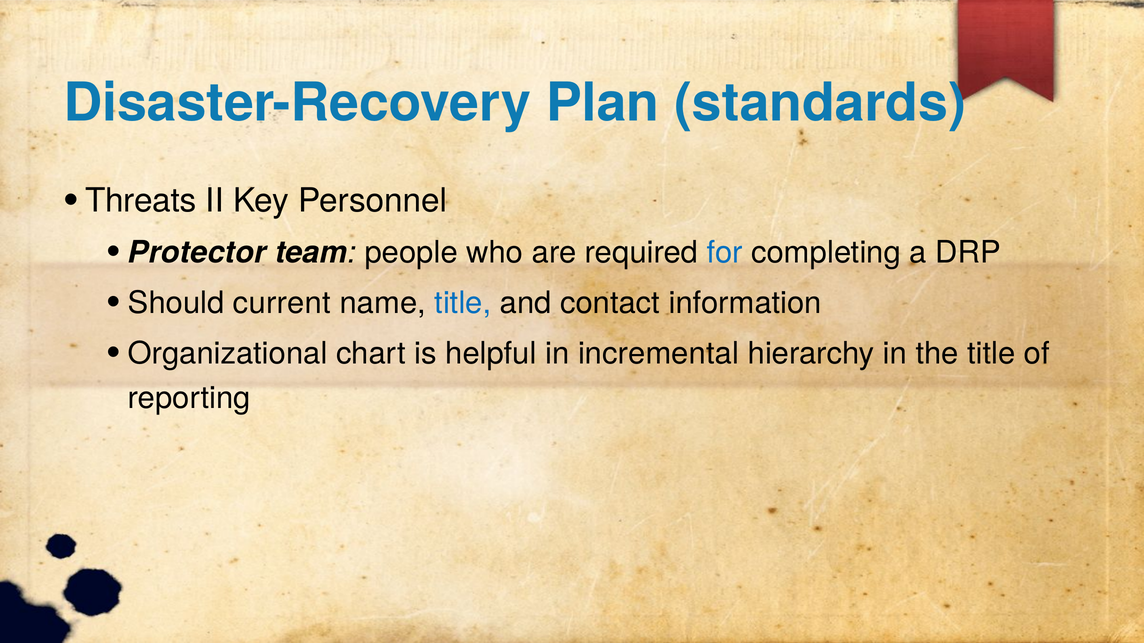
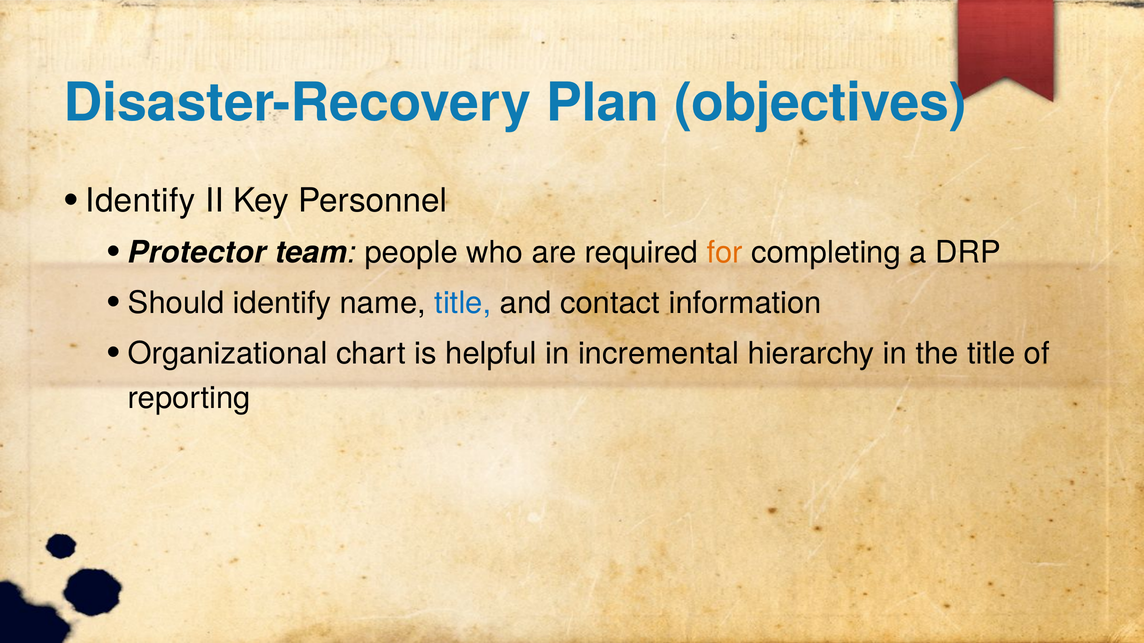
standards: standards -> objectives (820, 103)
Threats: Threats -> Identify (140, 201)
for colour: blue -> orange (725, 253)
Should current: current -> identify (282, 303)
